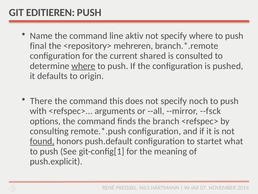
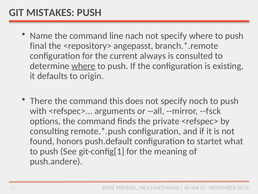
EDITIEREN: EDITIEREN -> MISTAKES (50, 12)
aktiv: aktiv -> nach (134, 36)
mehreren: mehreren -> angepasst (133, 46)
shared: shared -> always (153, 56)
pushed: pushed -> existing (228, 66)
branch: branch -> private (166, 121)
found underline: present -> none (42, 141)
push.explicit: push.explicit -> push.andere (56, 161)
